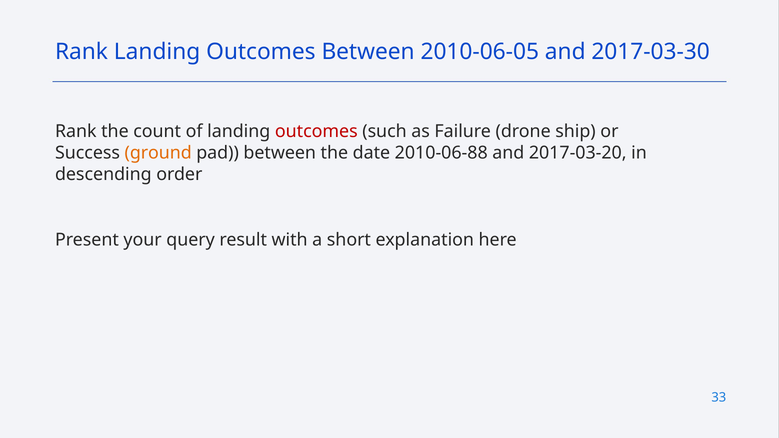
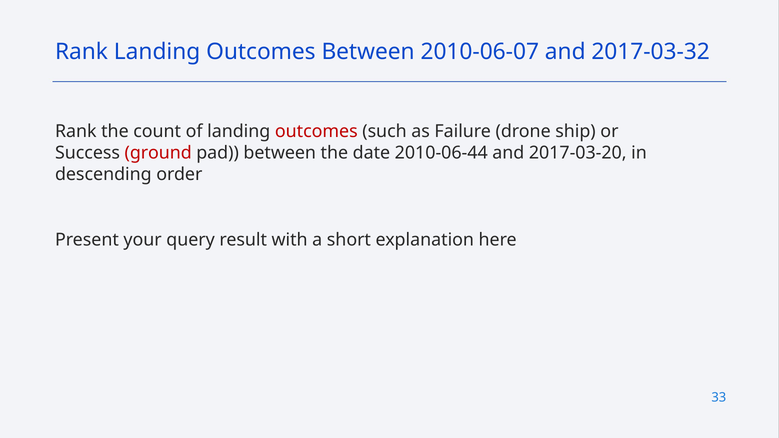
2010-06-05: 2010-06-05 -> 2010-06-07 (480, 52)
2017-03-30: 2017-03-30 -> 2017-03-32 (651, 52)
ground colour: orange -> red (158, 153)
2010-06-88: 2010-06-88 -> 2010-06-44 (441, 153)
